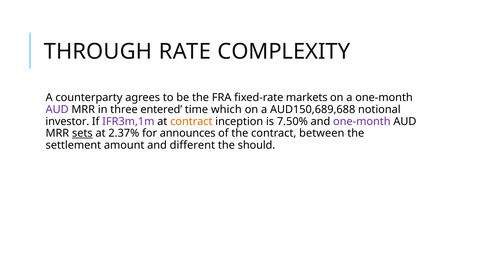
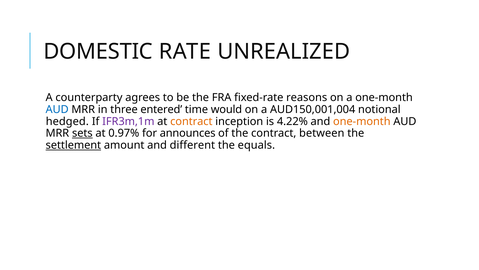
THROUGH: THROUGH -> DOMESTIC (98, 52)
COMPLEXITY: COMPLEXITY -> UNREALIZED (284, 52)
markets: markets -> reasons (307, 97)
AUD colour: purple -> blue (57, 109)
which: which -> would (226, 109)
AUD150,689,688: AUD150,689,688 -> AUD150,001,004 (313, 109)
investor: investor -> hedged (67, 121)
7.50%: 7.50% -> 4.22% (292, 121)
one-month colour: purple -> orange (362, 121)
2.37%: 2.37% -> 0.97% (124, 133)
settlement underline: none -> present (73, 145)
should: should -> equals (256, 145)
